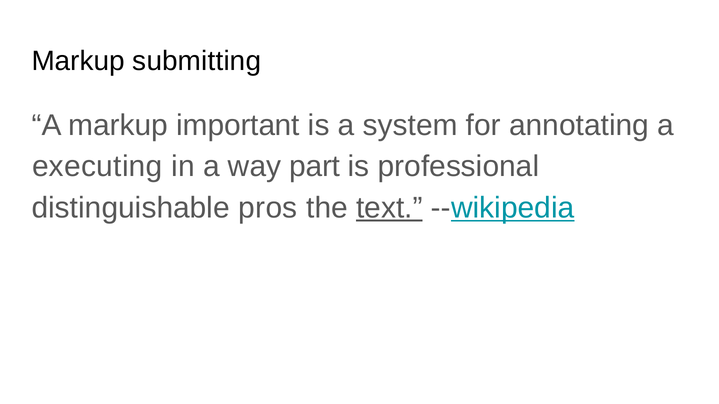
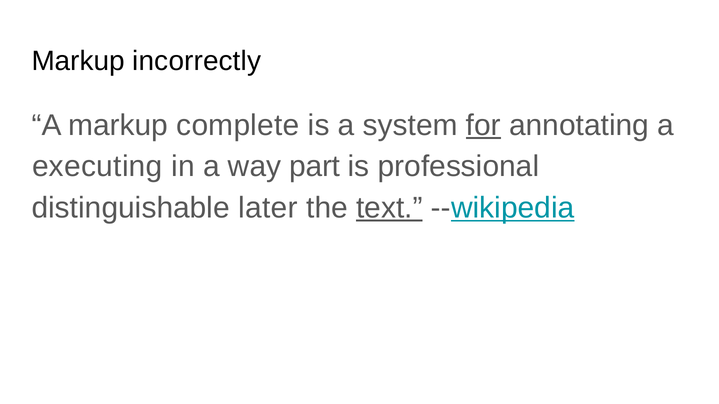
submitting: submitting -> incorrectly (197, 61)
important: important -> complete (238, 125)
for underline: none -> present (483, 125)
pros: pros -> later (268, 208)
